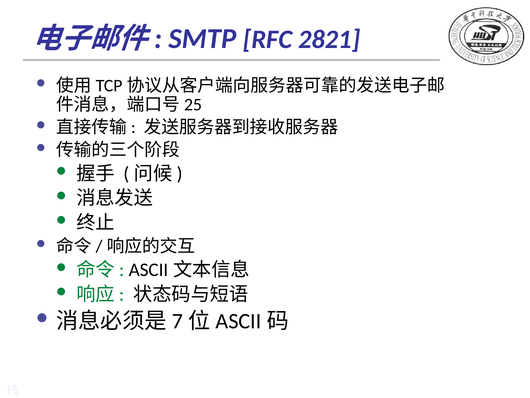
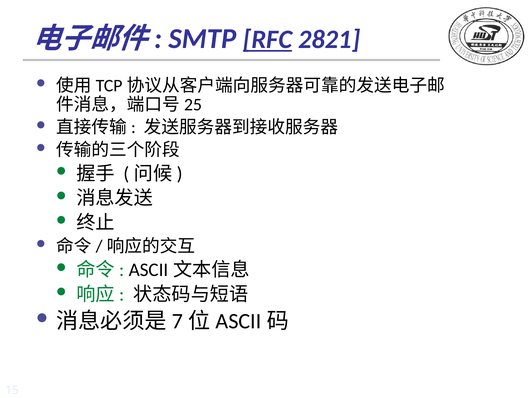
RFC underline: none -> present (268, 39)
